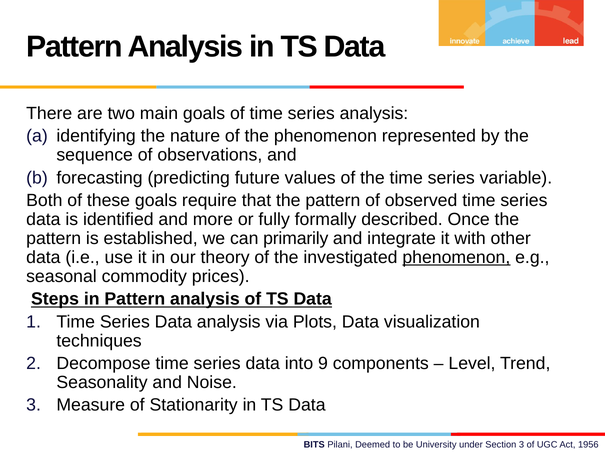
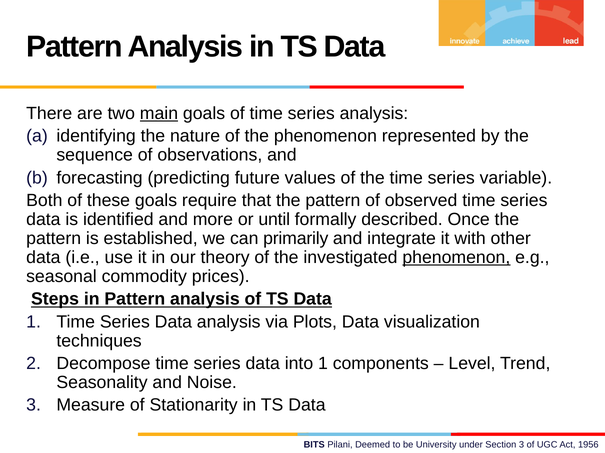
main underline: none -> present (159, 114)
fully: fully -> until (274, 220)
into 9: 9 -> 1 (323, 364)
